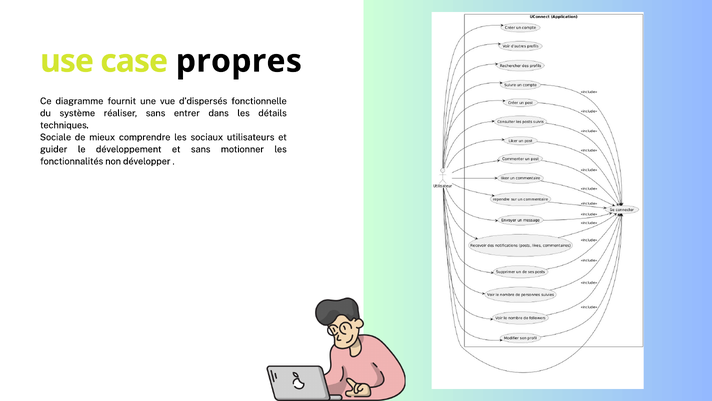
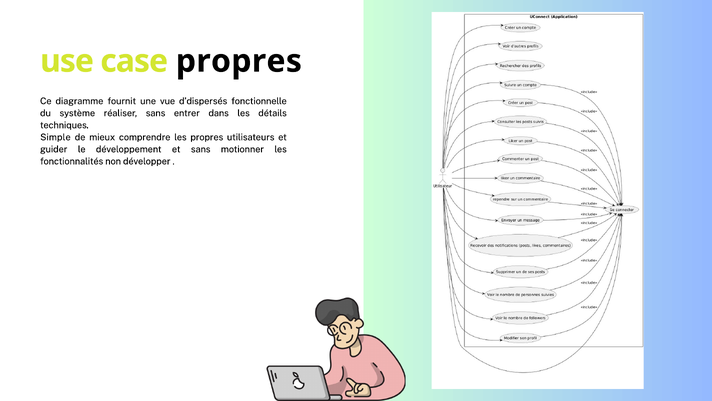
Sociale: Sociale -> Simple (55, 137)
les sociaux: sociaux -> propres (207, 137)
